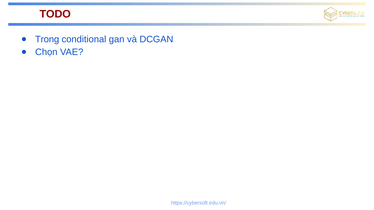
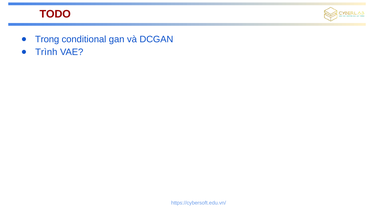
Chọn: Chọn -> Trình (46, 52)
